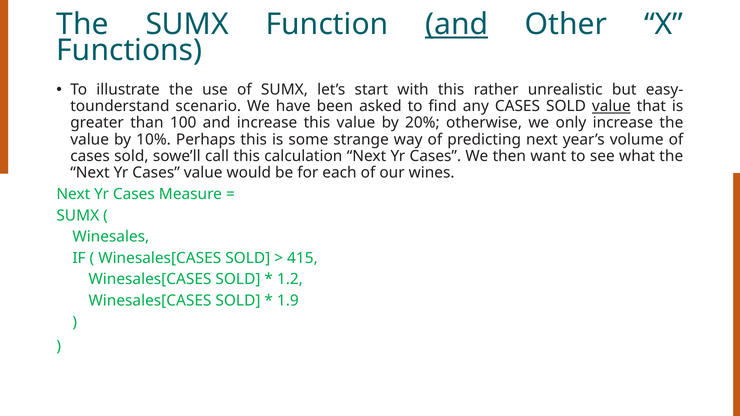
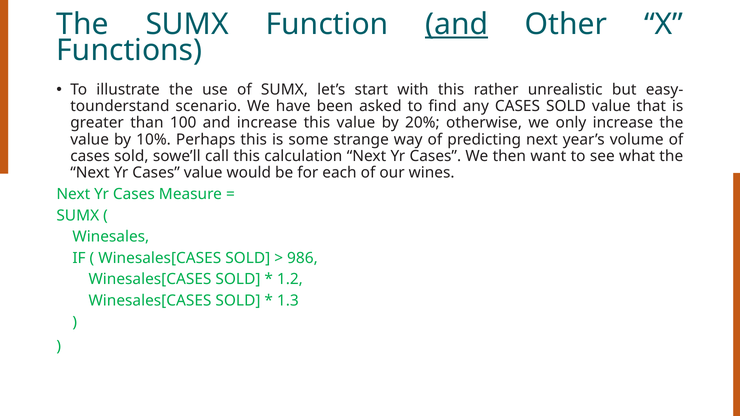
value underline: present -> none (611, 106)
415: 415 -> 986 (302, 258)
1.9: 1.9 -> 1.3 (288, 301)
